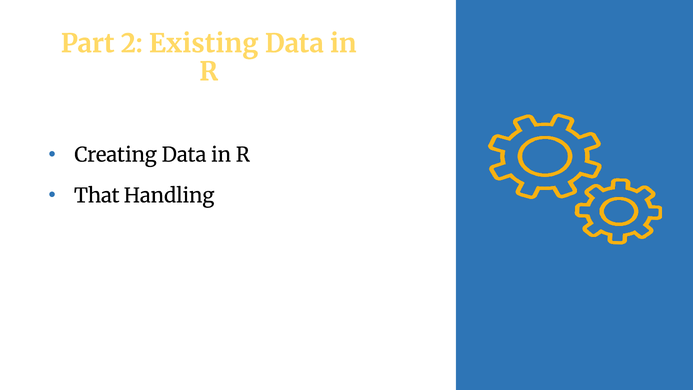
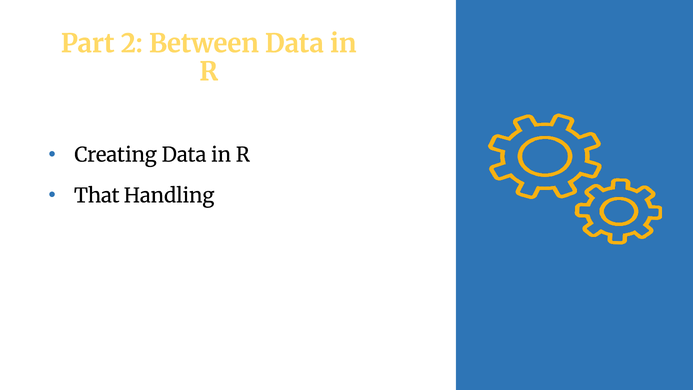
Existing: Existing -> Between (204, 44)
